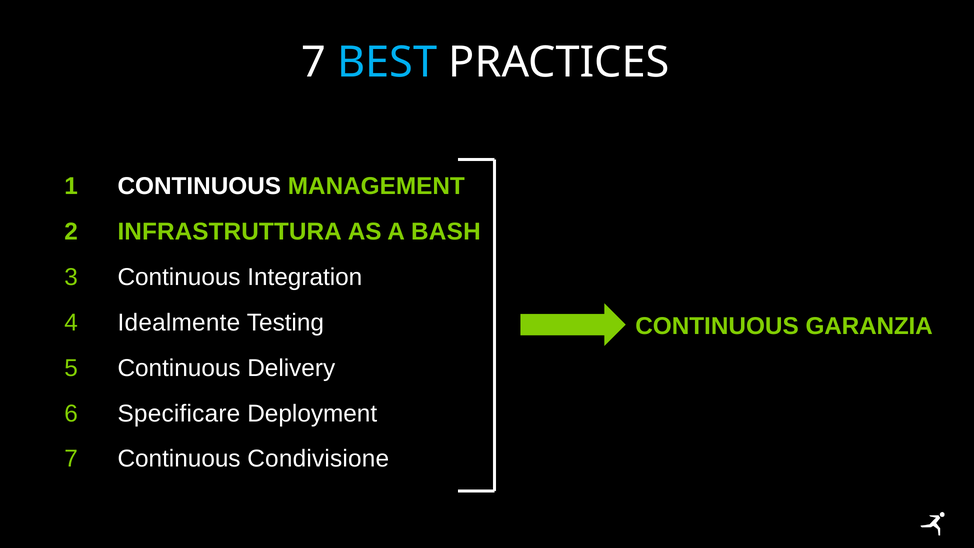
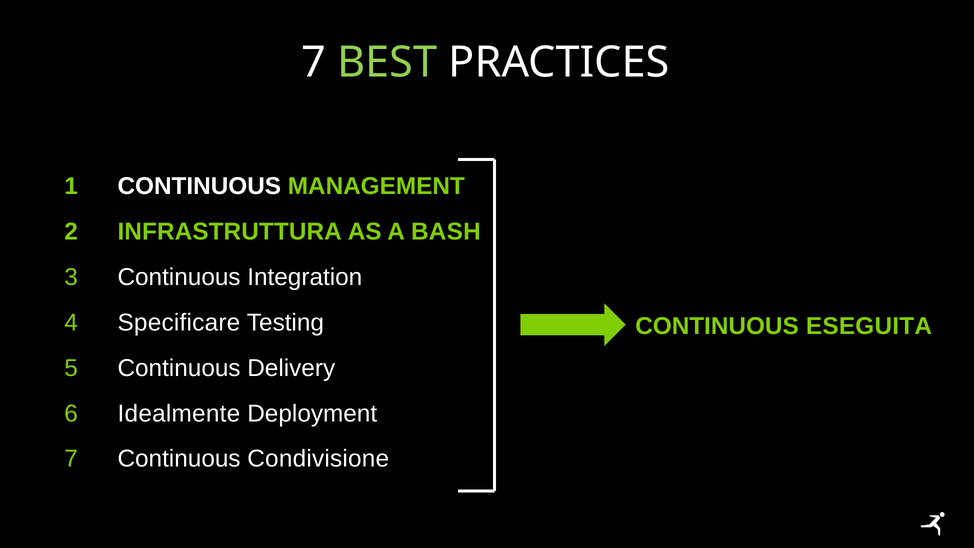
BEST colour: light blue -> light green (387, 62)
Idealmente: Idealmente -> Specificare (179, 323)
GARANZIA: GARANZIA -> ESEGUITA (869, 326)
Specificare: Specificare -> Idealmente (179, 413)
